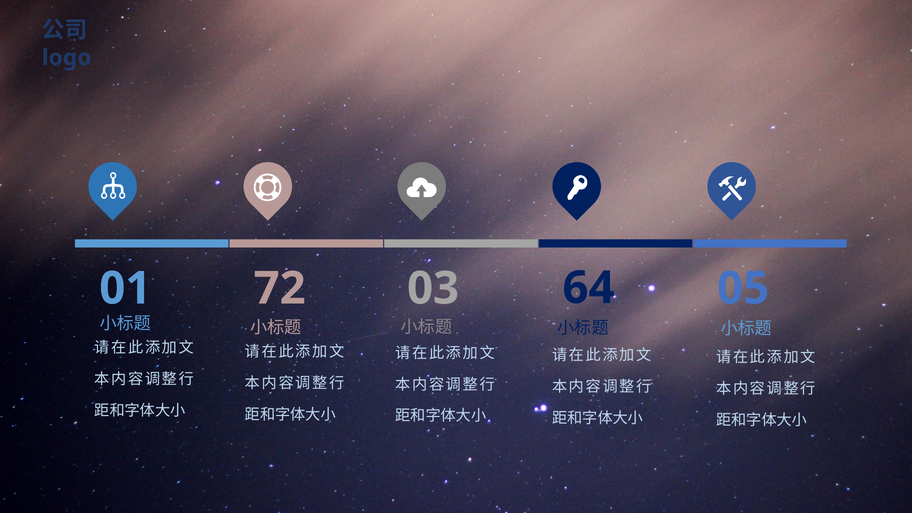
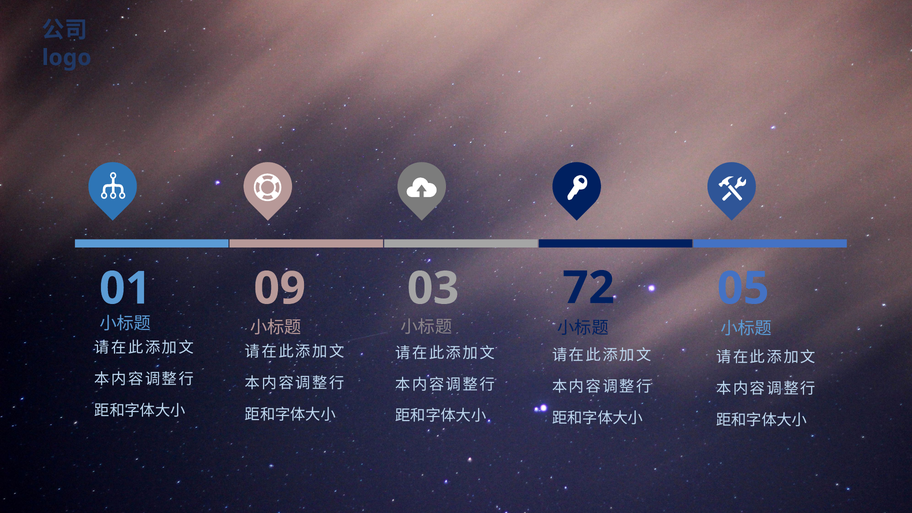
72: 72 -> 09 (280, 288)
64: 64 -> 72 (589, 288)
